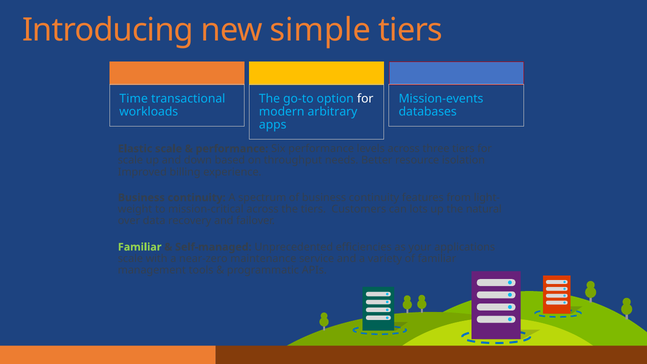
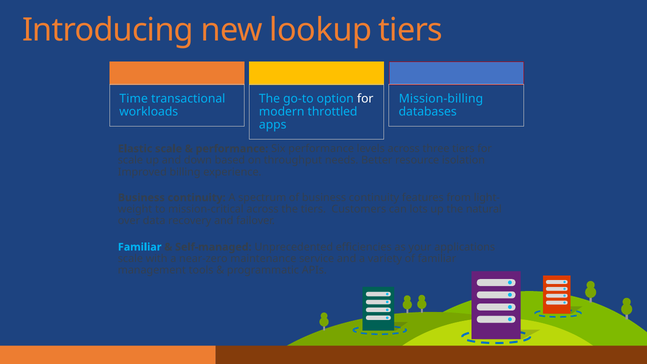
simple: simple -> lookup (321, 30)
Mission-events: Mission-events -> Mission-billing (441, 99)
arbitrary: arbitrary -> throttled (333, 112)
Familiar colour: light green -> light blue (140, 247)
